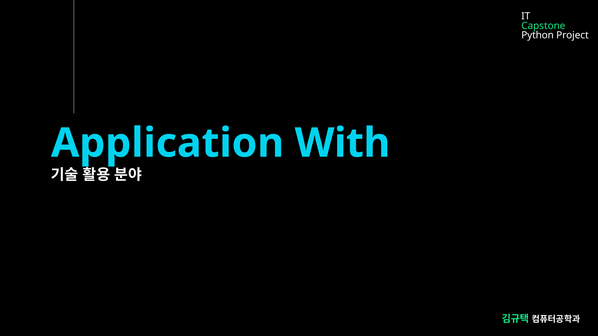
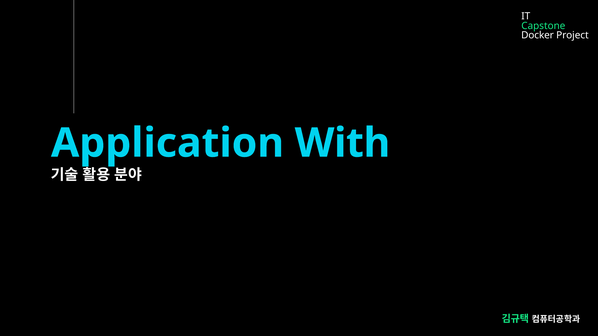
Python: Python -> Docker (538, 35)
